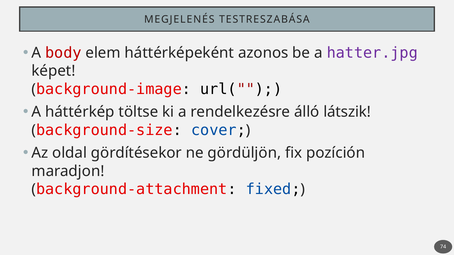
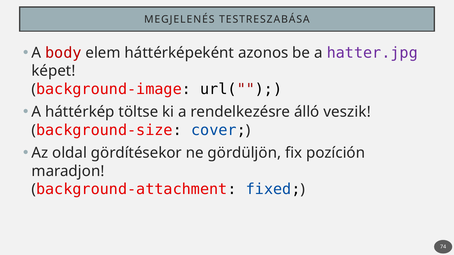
látszik: látszik -> veszik (347, 112)
